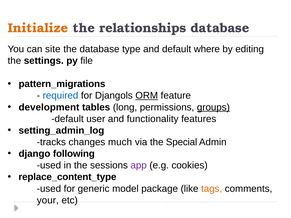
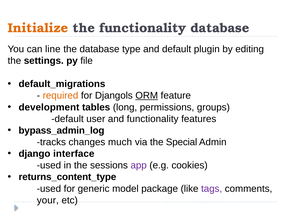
the relationships: relationships -> functionality (143, 28)
site: site -> line (53, 49)
where: where -> plugin (207, 49)
pattern_migrations: pattern_migrations -> default_migrations (62, 84)
required colour: blue -> orange (60, 96)
groups underline: present -> none (213, 107)
setting_admin_log: setting_admin_log -> bypass_admin_log (61, 131)
following: following -> interface (74, 154)
replace_content_type: replace_content_type -> returns_content_type (67, 177)
tags colour: orange -> purple (212, 189)
